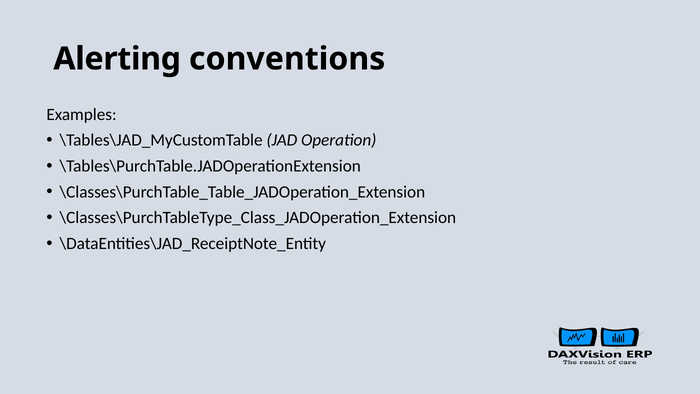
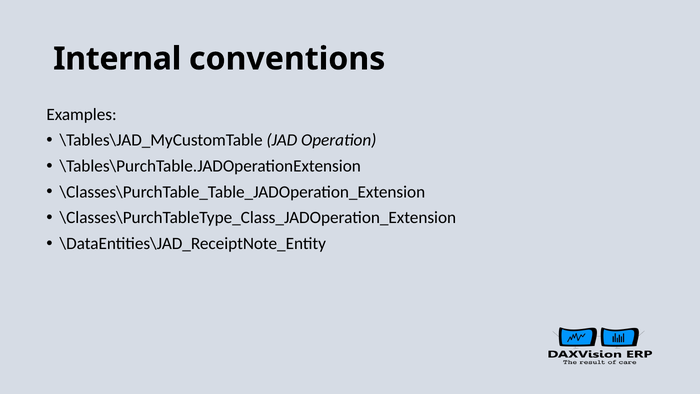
Alerting: Alerting -> Internal (117, 59)
